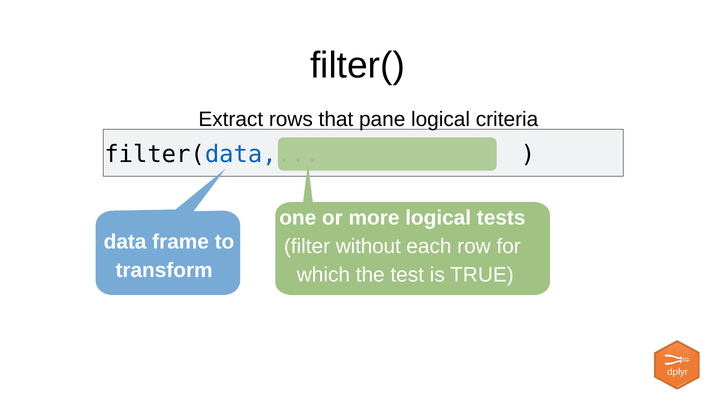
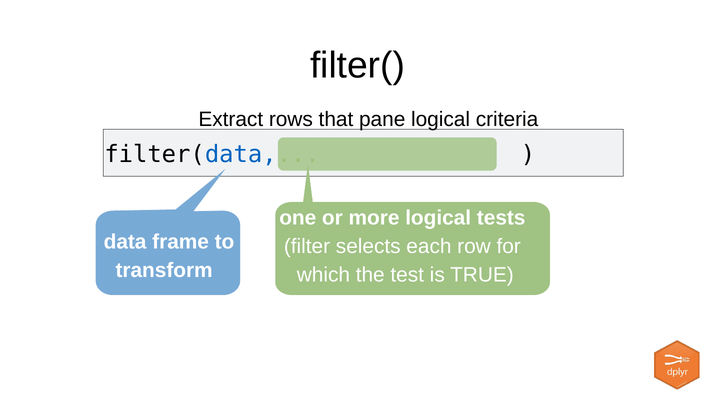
without: without -> selects (368, 247)
